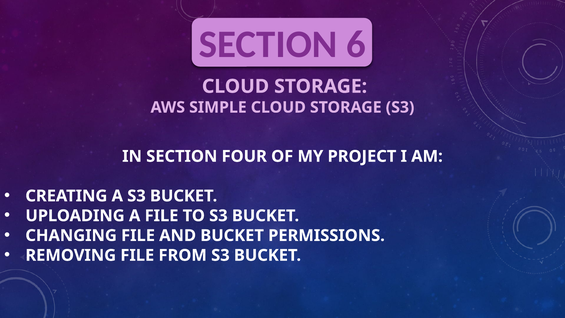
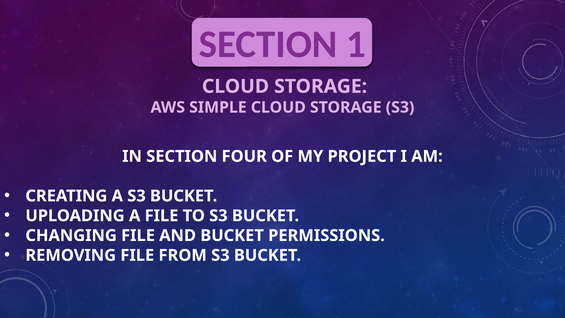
6: 6 -> 1 (356, 44)
